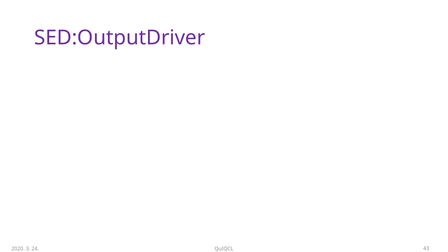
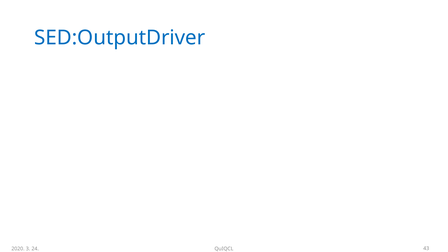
SED:OutputDriver colour: purple -> blue (120, 38)
